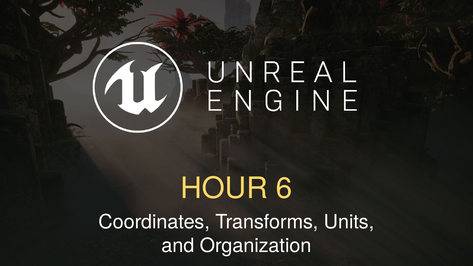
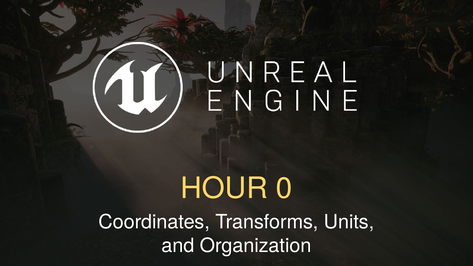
6: 6 -> 0 (284, 188)
